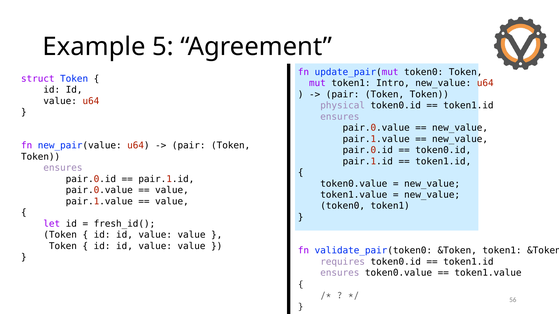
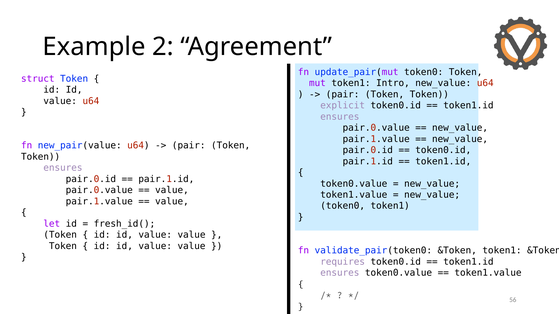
5: 5 -> 2 (163, 47)
physical: physical -> explicit (343, 106)
